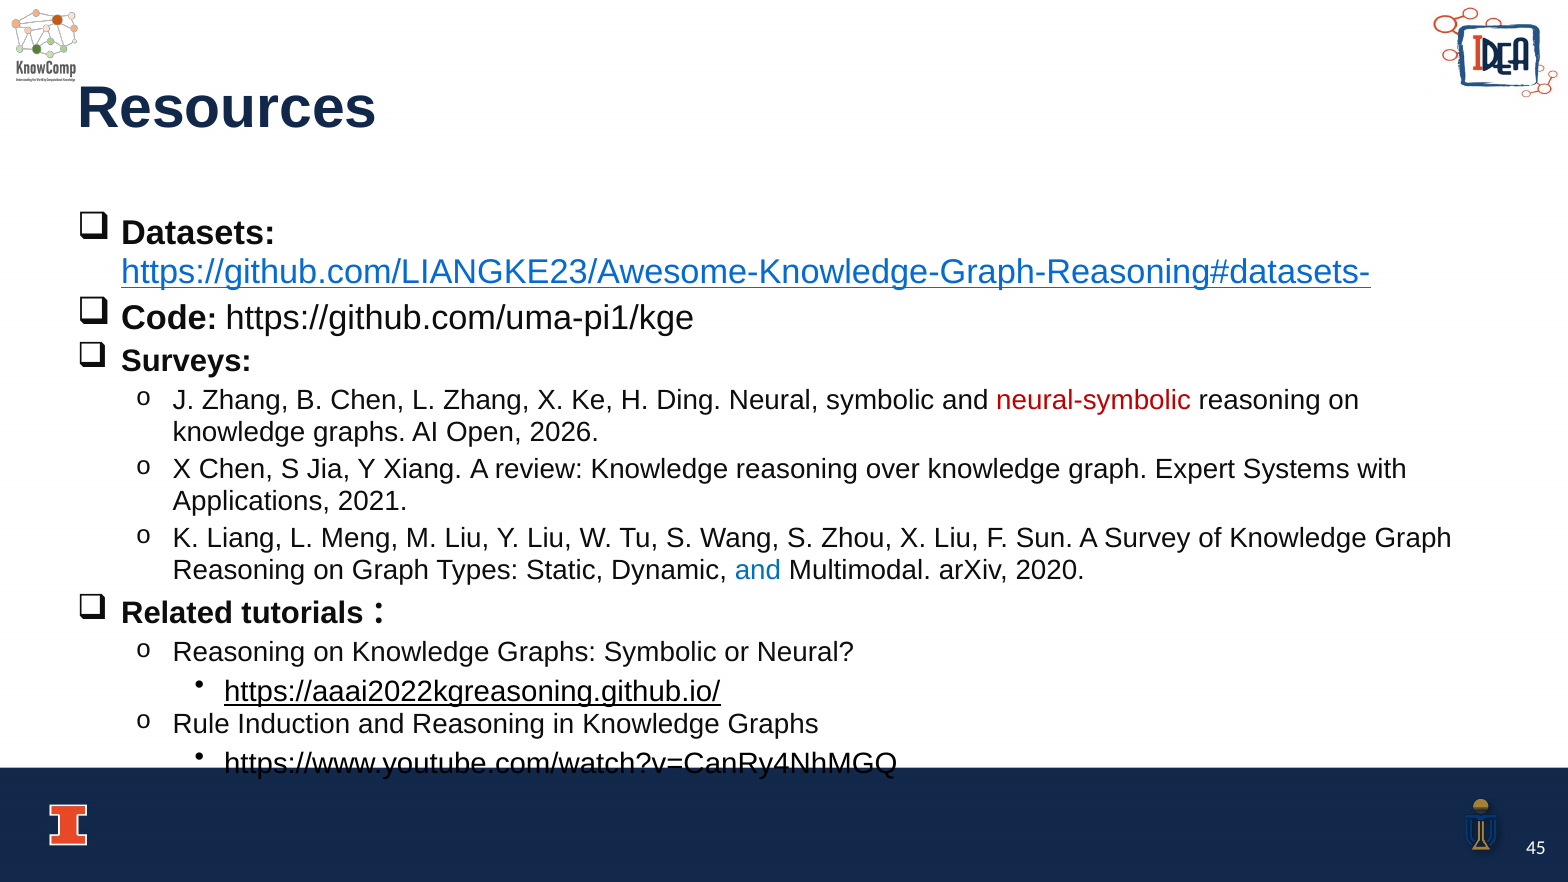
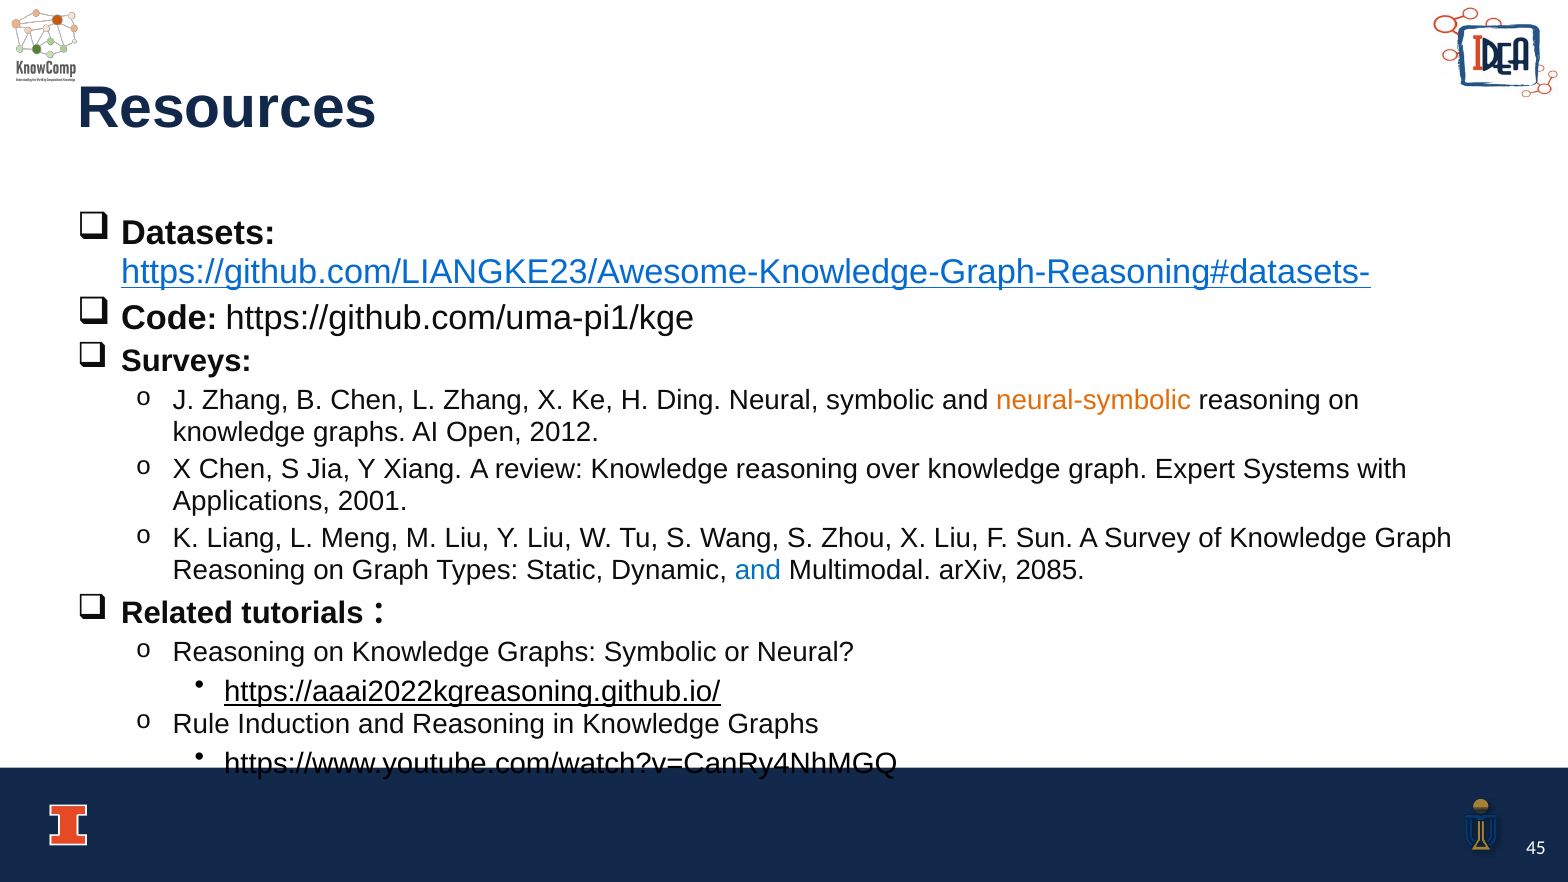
neural-symbolic colour: red -> orange (1094, 400)
2026: 2026 -> 2012 (564, 432)
2021: 2021 -> 2001 (373, 501)
2020: 2020 -> 2085 (1050, 571)
